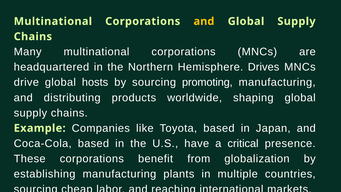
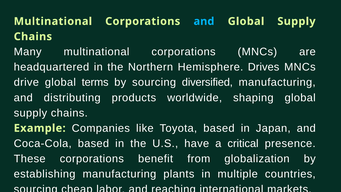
and colour: yellow -> light blue (204, 21)
hosts: hosts -> terms (95, 82)
promoting: promoting -> diversified (207, 82)
